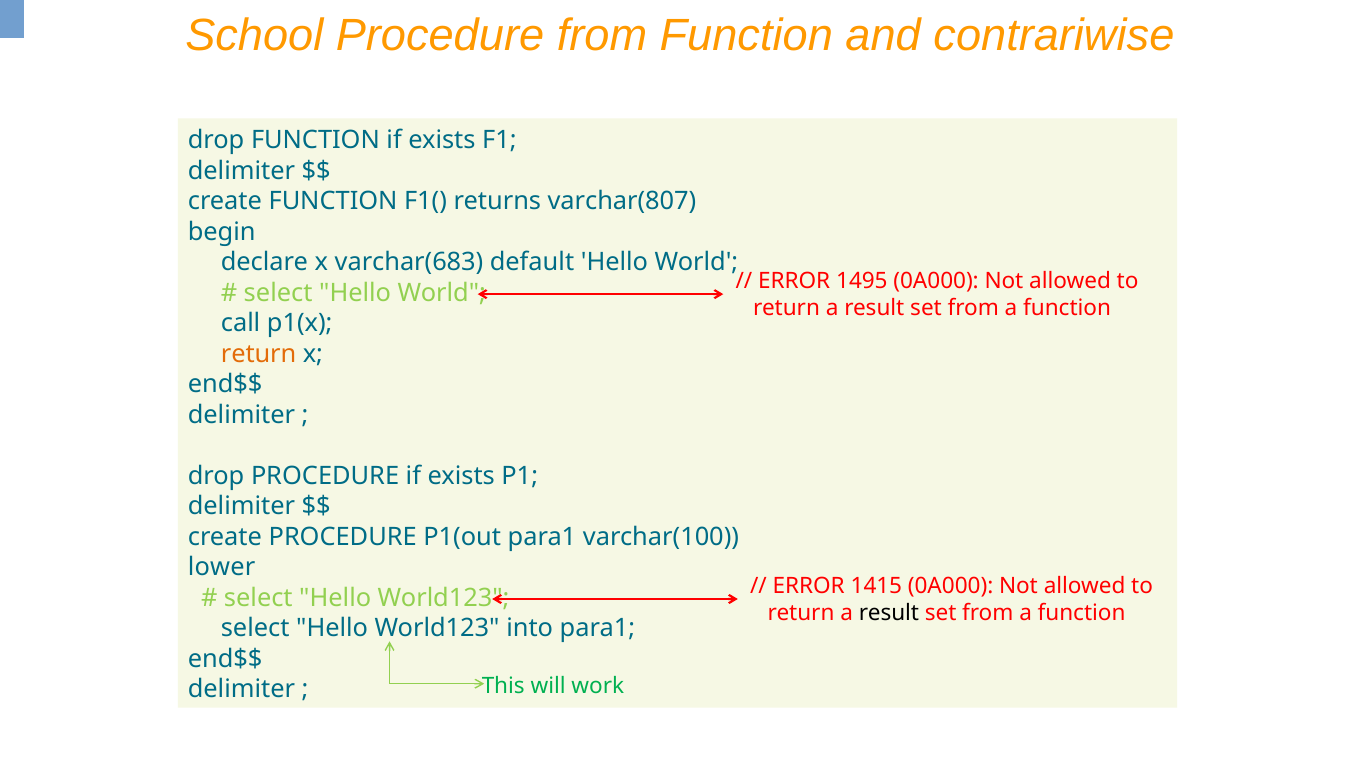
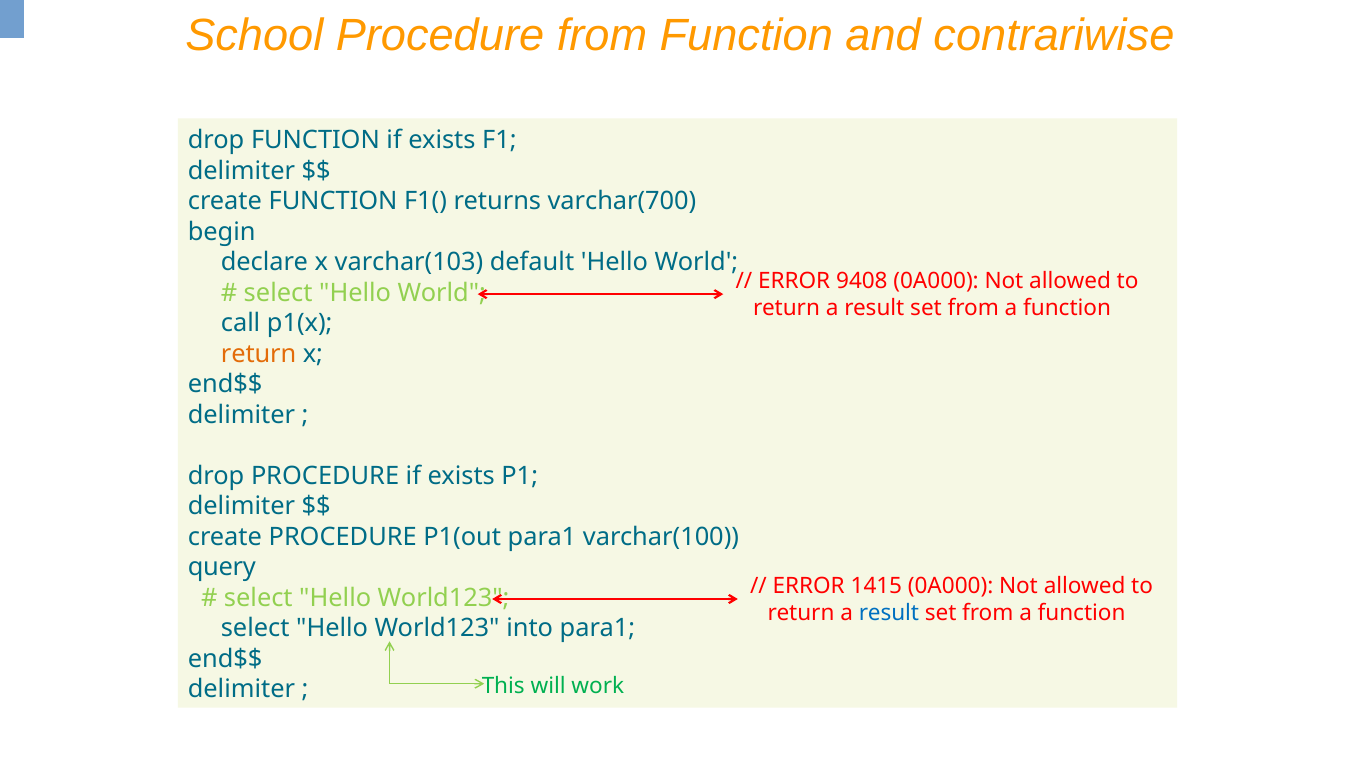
varchar(807: varchar(807 -> varchar(700 (622, 202)
varchar(683: varchar(683 -> varchar(103 (409, 262)
1495: 1495 -> 9408 (862, 281)
lower: lower -> query (222, 567)
result colour: black -> blue (889, 614)
